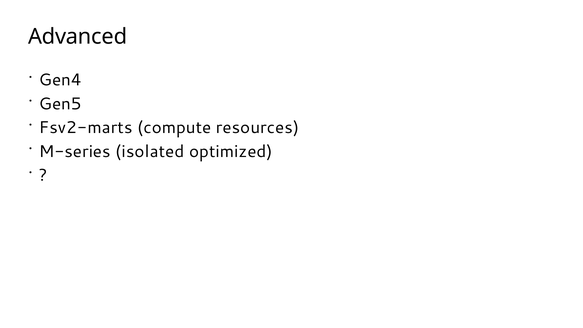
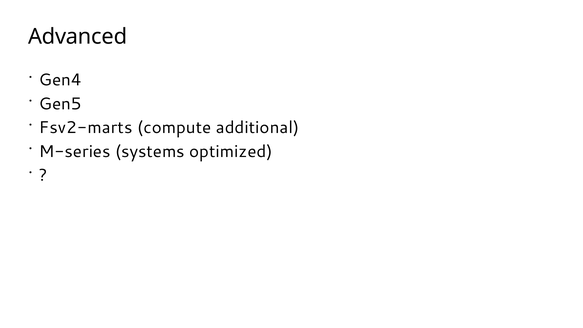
resources: resources -> additional (258, 128)
isolated: isolated -> systems (150, 151)
